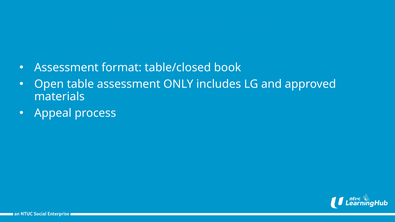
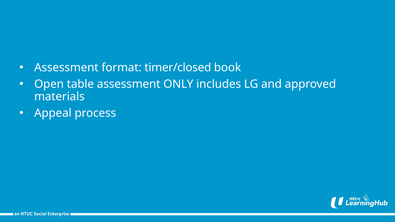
table/closed: table/closed -> timer/closed (178, 68)
